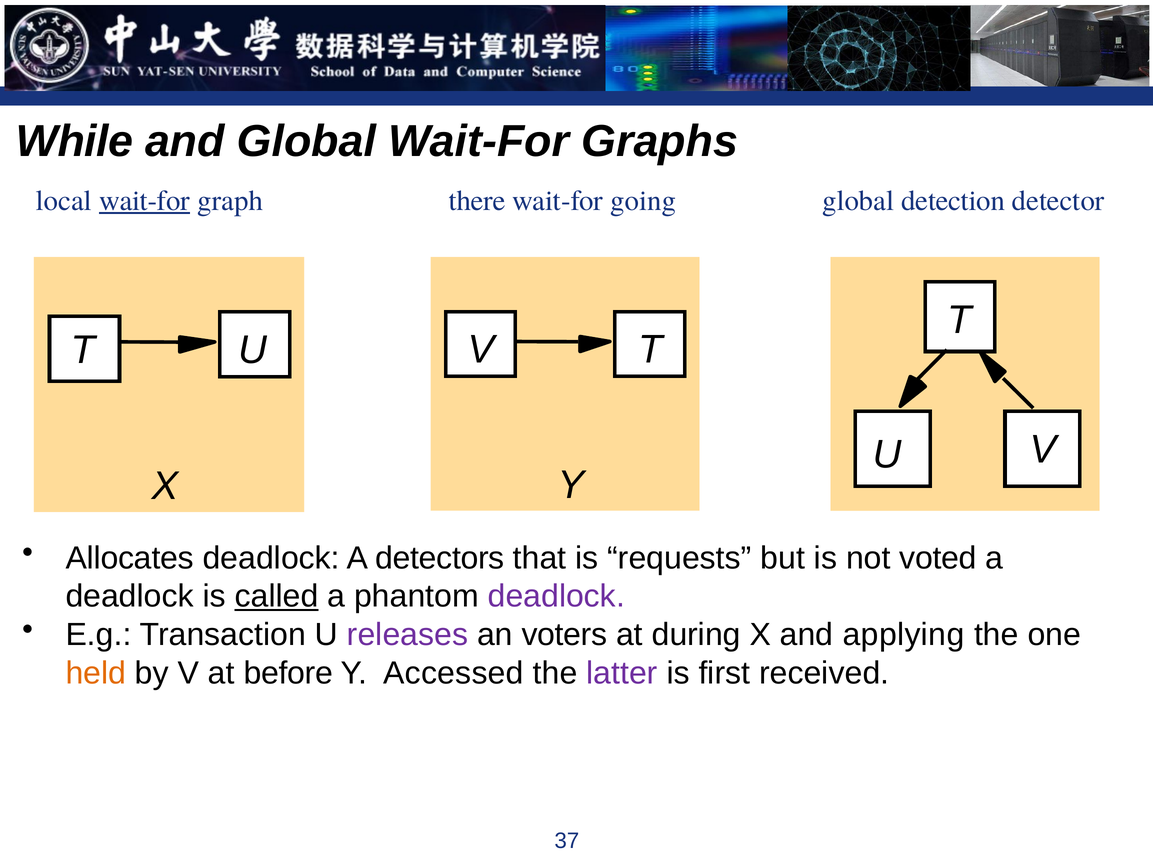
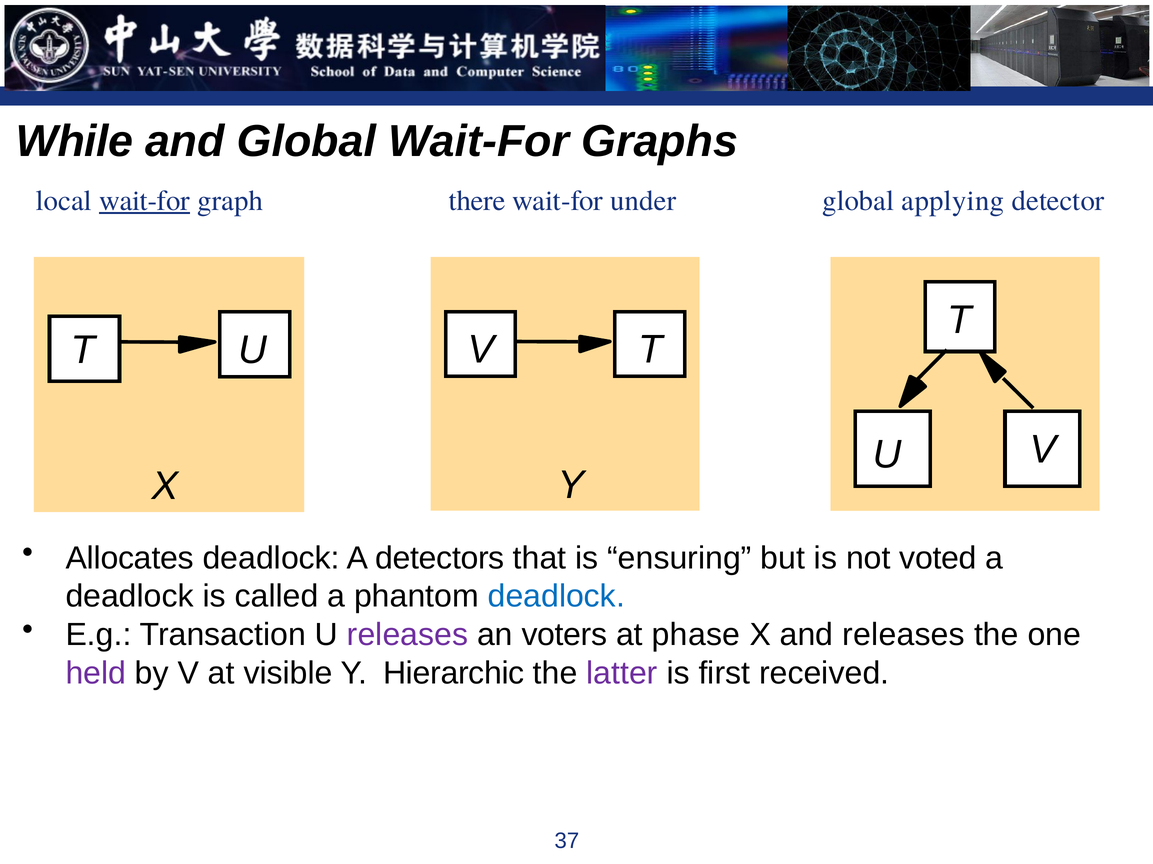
going: going -> under (643, 201)
detection: detection -> applying (953, 201)
requests: requests -> ensuring (679, 558)
called underline: present -> none (277, 597)
deadlock colour: purple -> blue (556, 597)
during: during -> phase (696, 635)
and applying: applying -> releases (904, 635)
held colour: orange -> purple (96, 674)
before: before -> visible (288, 674)
Accessed: Accessed -> Hierarchic (454, 674)
